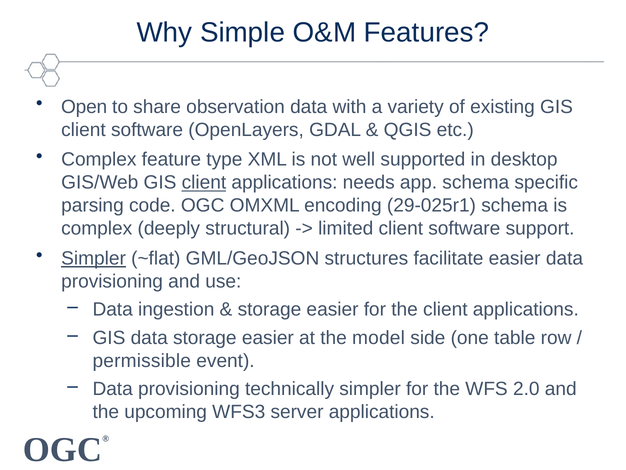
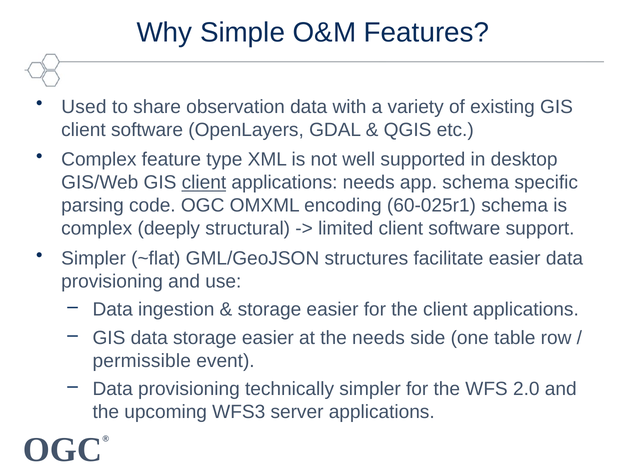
Open: Open -> Used (84, 107)
29-025r1: 29-025r1 -> 60-025r1 (431, 205)
Simpler underline: present -> none (94, 258)
the model: model -> needs (379, 338)
